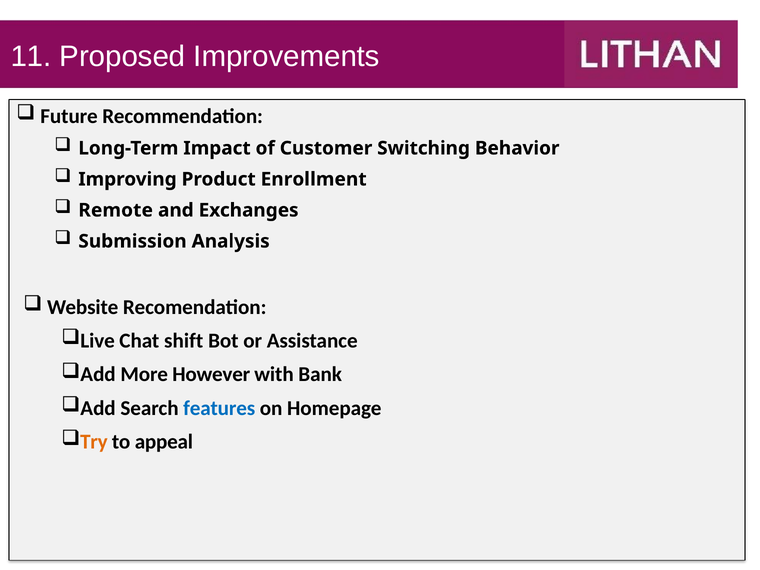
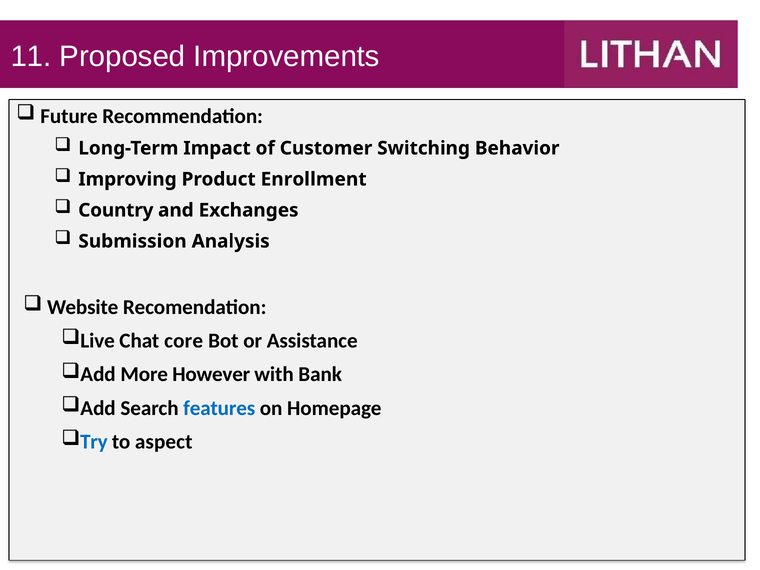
Remote: Remote -> Country (116, 210)
shift: shift -> core (184, 341)
Try colour: orange -> blue (94, 442)
appeal: appeal -> aspect (164, 442)
